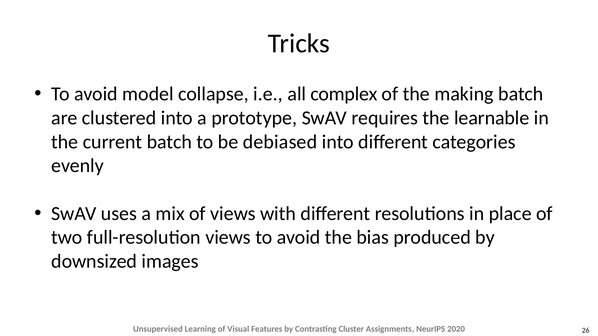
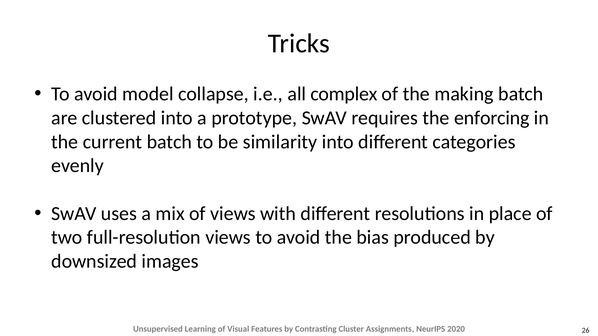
learnable: learnable -> enforcing (492, 118)
debiased: debiased -> similarity (280, 142)
